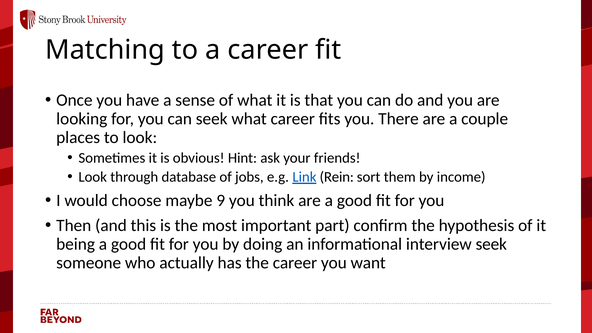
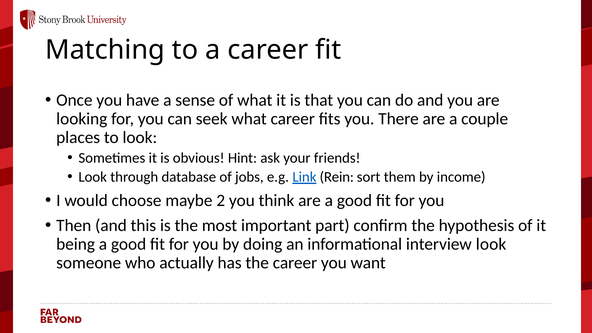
9: 9 -> 2 (221, 201)
interview seek: seek -> look (491, 244)
